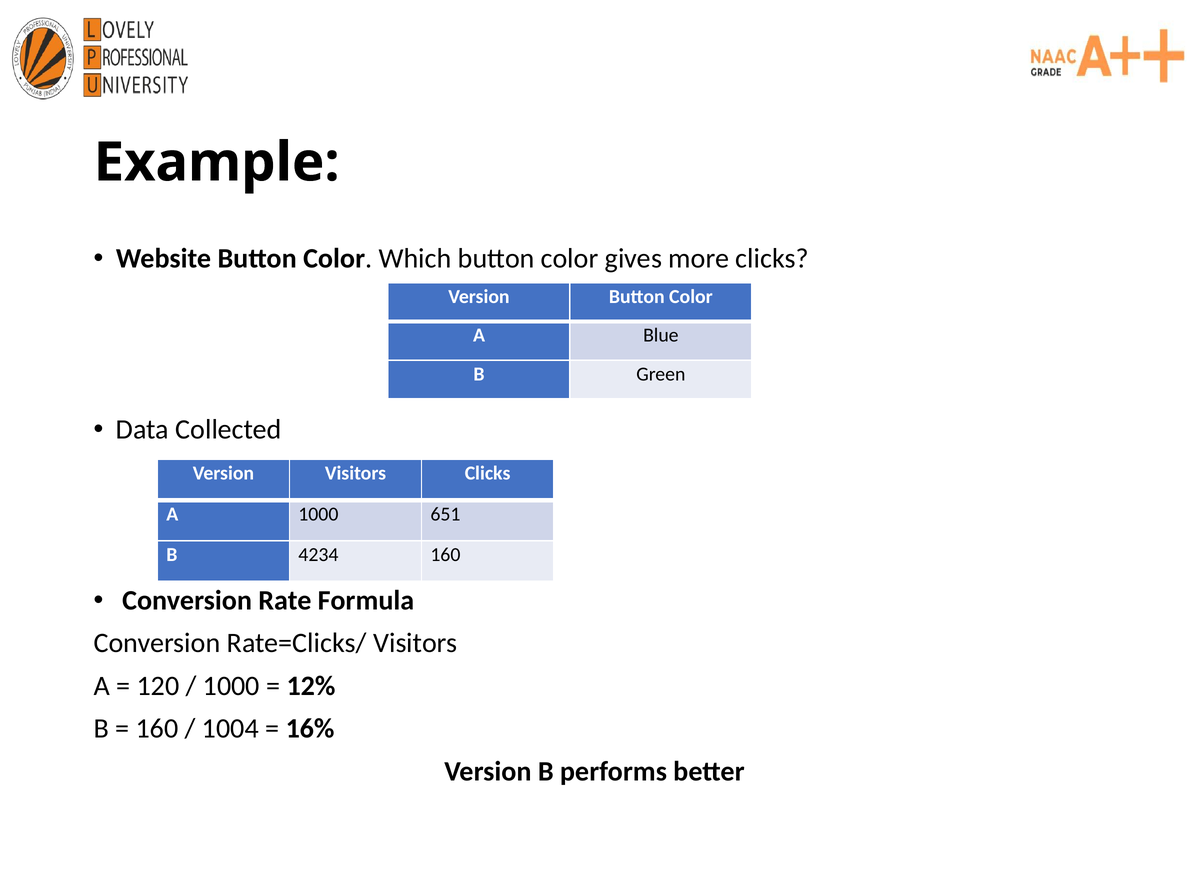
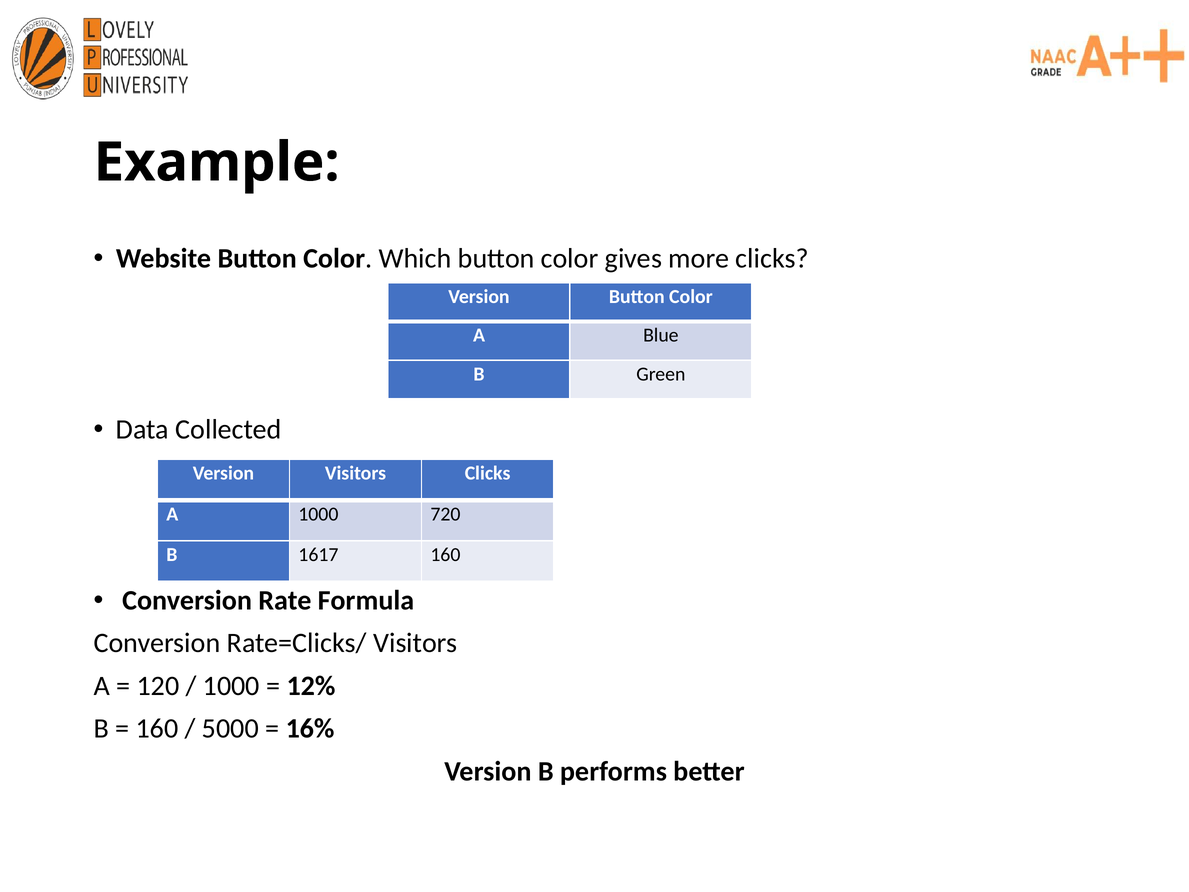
651: 651 -> 720 (445, 514)
4234: 4234 -> 1617 (318, 555)
1004: 1004 -> 5000 (230, 728)
